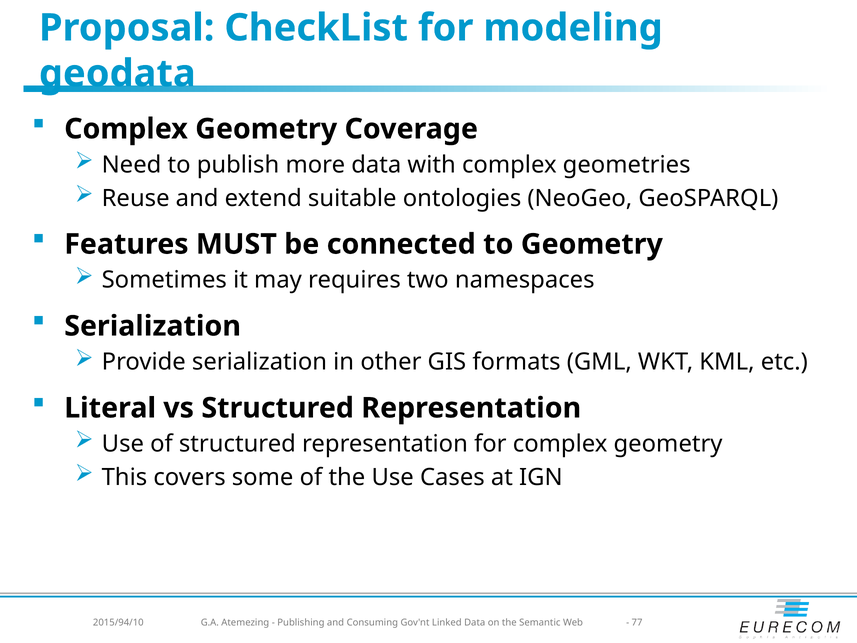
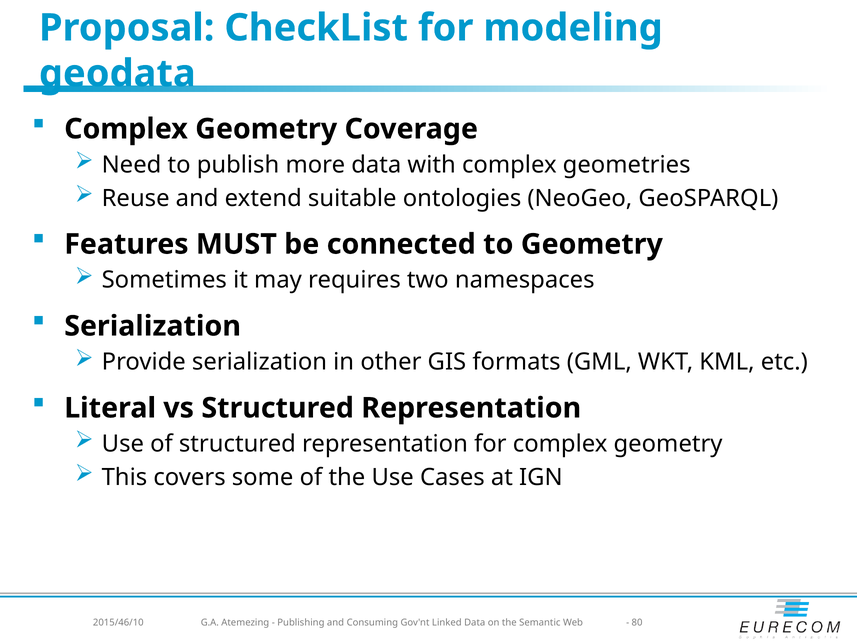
2015/94/10: 2015/94/10 -> 2015/46/10 (118, 622)
77: 77 -> 80 (637, 622)
